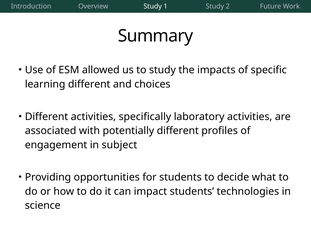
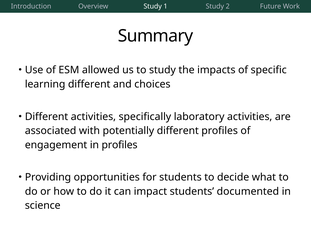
in subject: subject -> profiles (120, 145)
technologies: technologies -> documented (248, 192)
